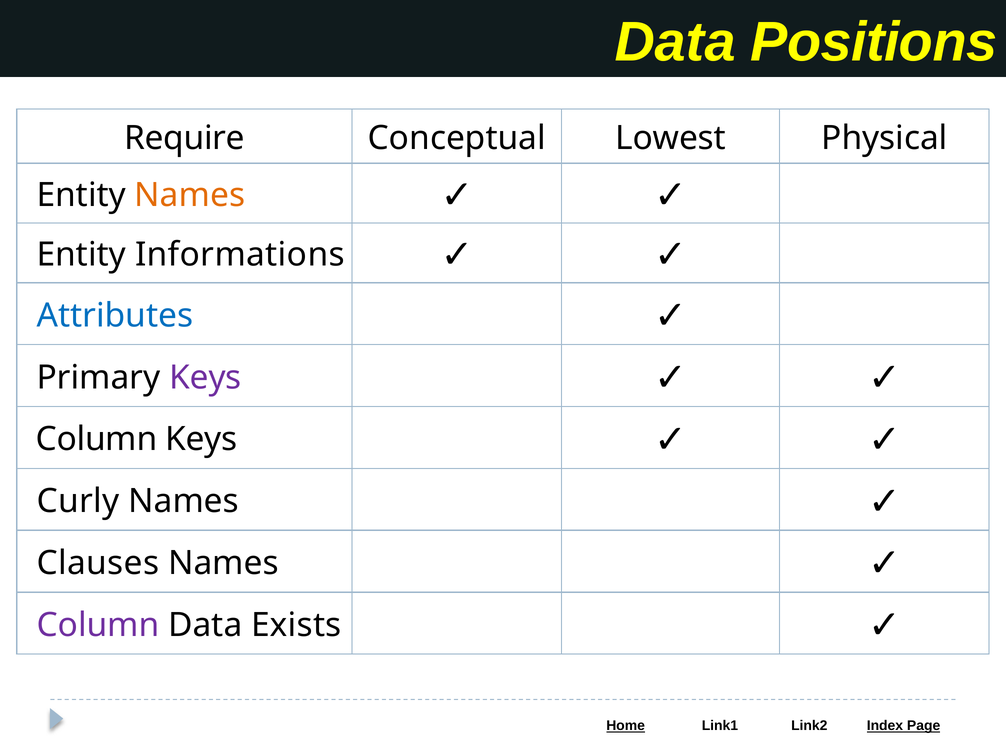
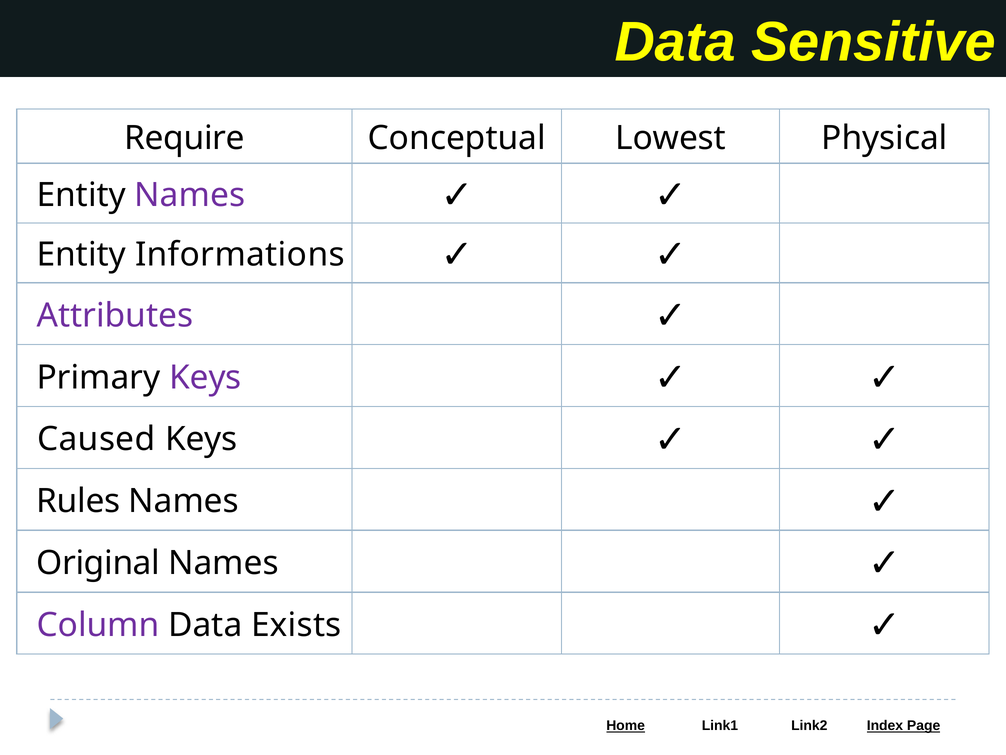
Positions: Positions -> Sensitive (873, 42)
Names colour: orange -> purple (190, 195)
Attributes colour: blue -> purple (115, 315)
Column: Column -> Caused (96, 439)
Curly: Curly -> Rules (78, 501)
Clauses: Clauses -> Original (98, 563)
